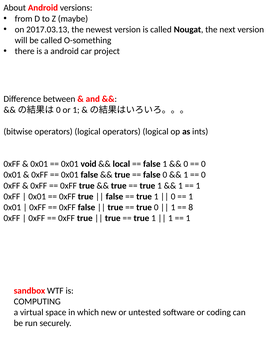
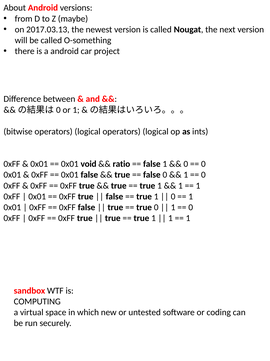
local: local -> ratio (121, 164)
8: 8 -> 0 (191, 207)
